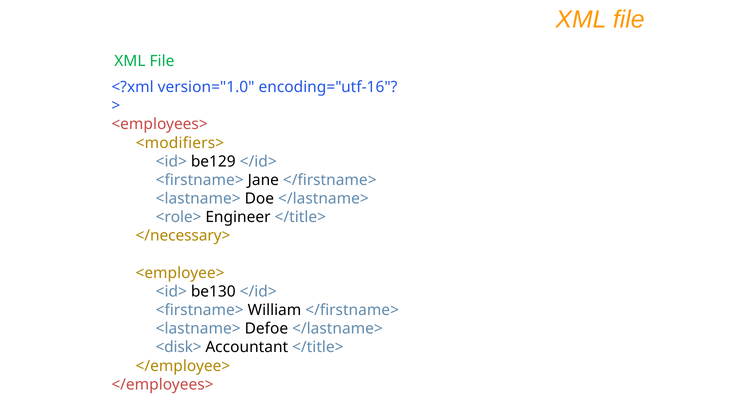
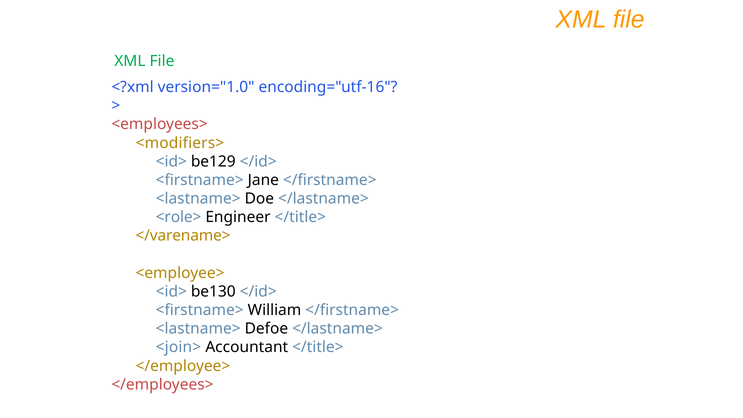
</necessary>: </necessary> -> </varename> (183, 236)
<disk>: <disk> -> <join> (178, 347)
